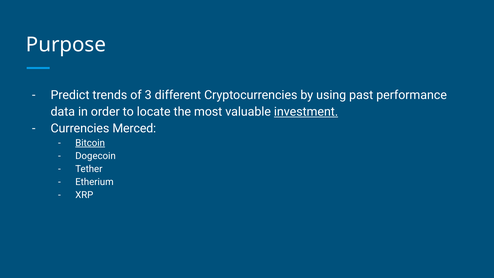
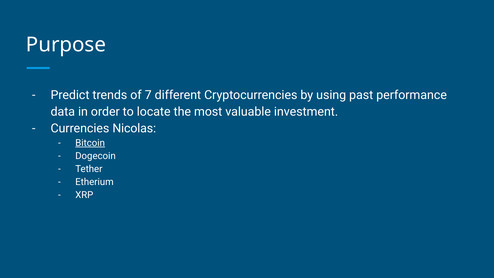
3: 3 -> 7 (148, 95)
investment underline: present -> none (306, 112)
Merced: Merced -> Nicolas (134, 128)
